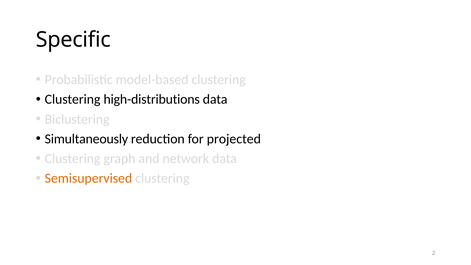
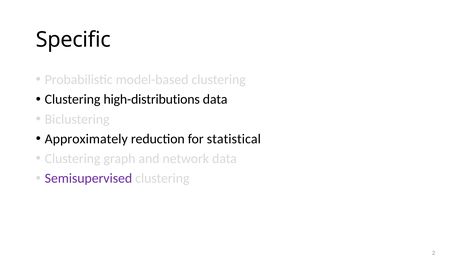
Simultaneously: Simultaneously -> Approximately (86, 139)
projected: projected -> statistical (234, 139)
Semisupervised colour: orange -> purple (88, 178)
